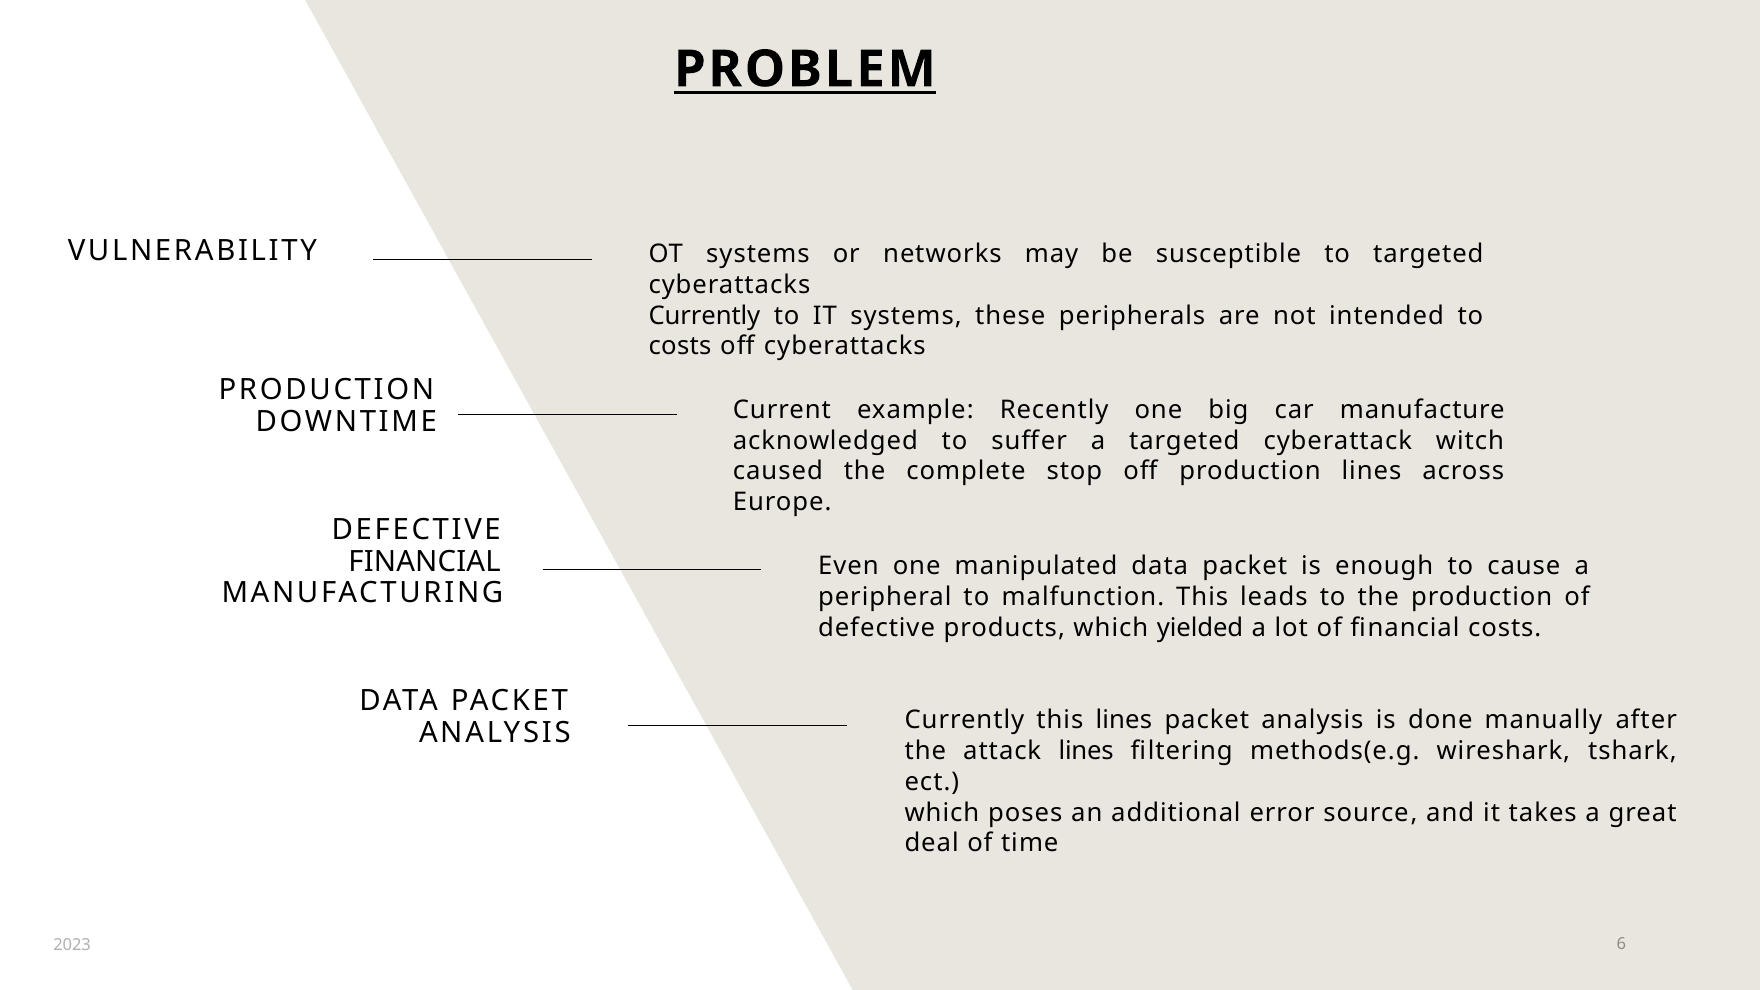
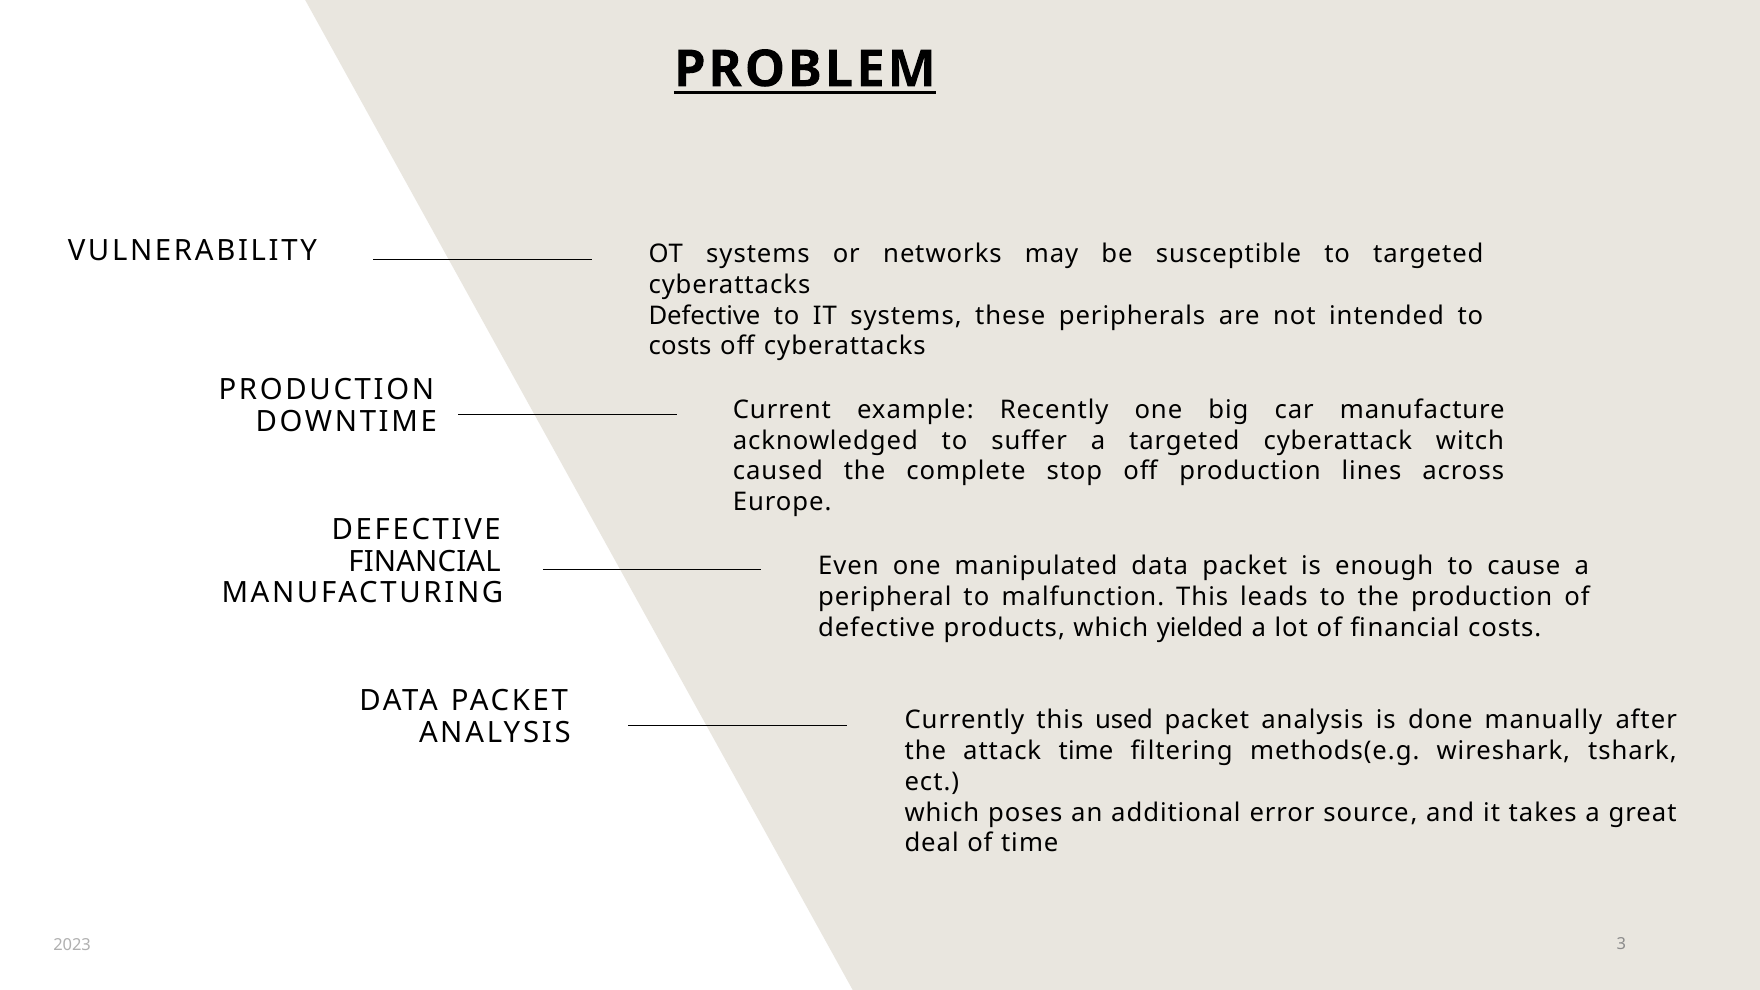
Currently: Currently -> Defective (704, 316)
this lines: lines -> used (1124, 720)
attack lines: lines -> time (1086, 751)
6: 6 -> 3 (1621, 944)
